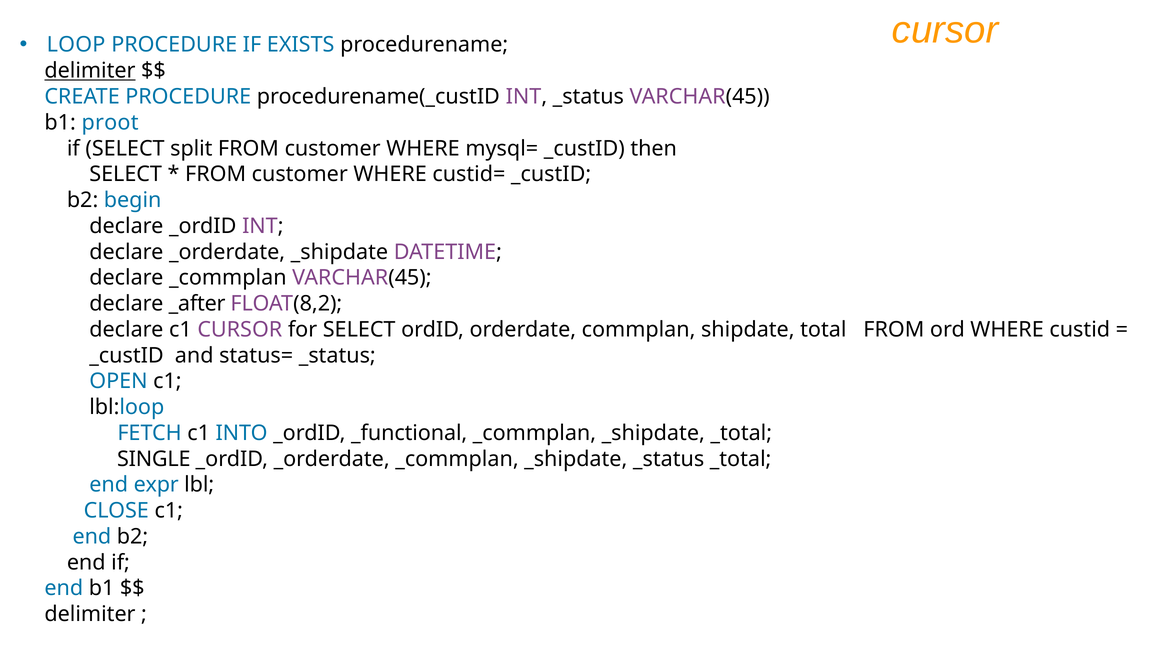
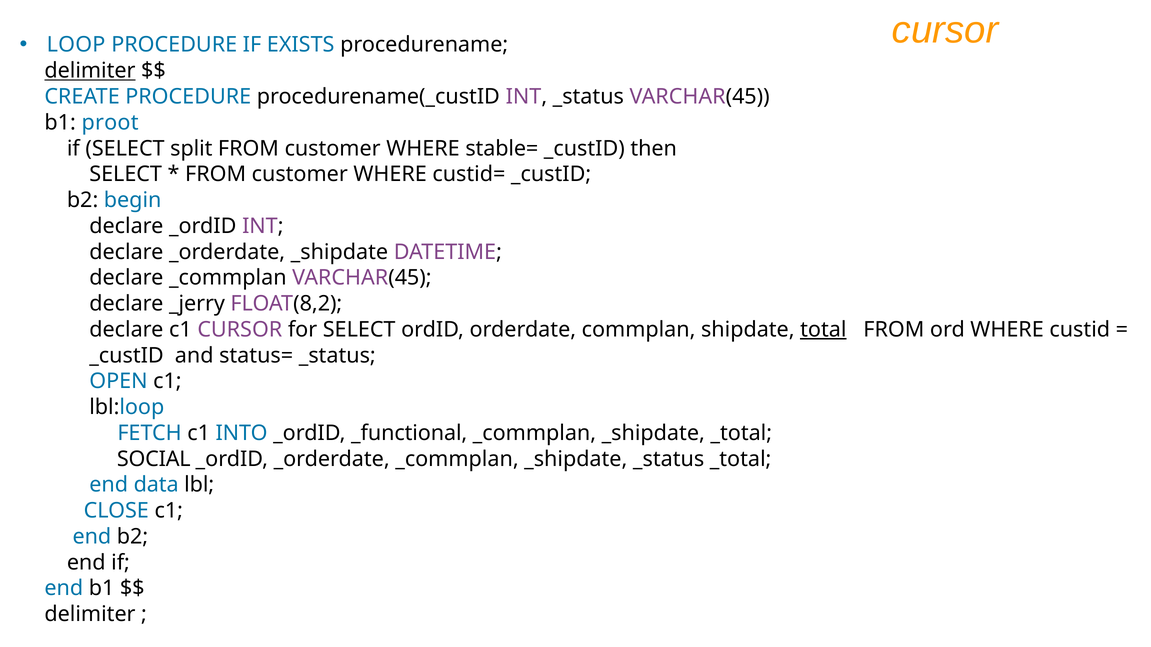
mysql=: mysql= -> stable= (502, 148)
_after: _after -> _jerry (197, 304)
total underline: none -> present (823, 330)
SINGLE: SINGLE -> SOCIAL (154, 459)
expr: expr -> data (156, 485)
